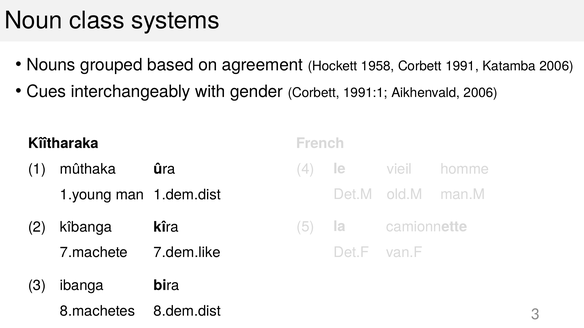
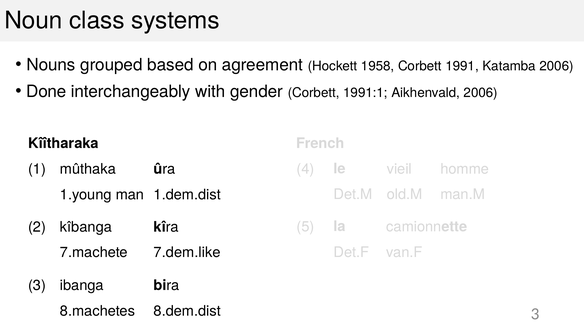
Cues: Cues -> Done (46, 92)
